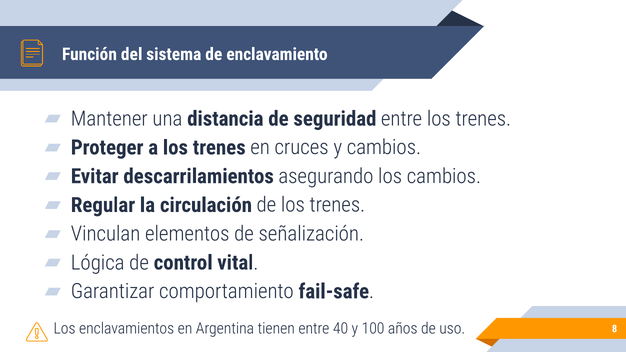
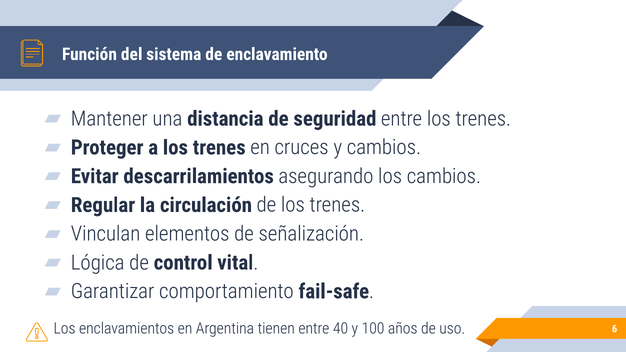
8: 8 -> 6 (615, 329)
